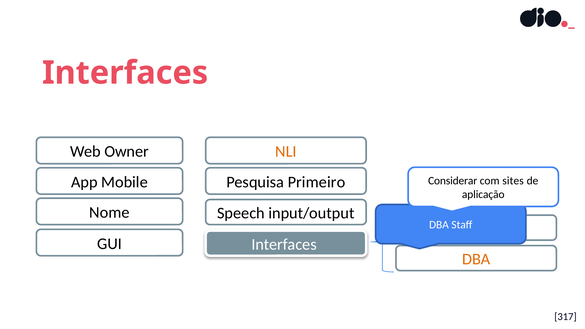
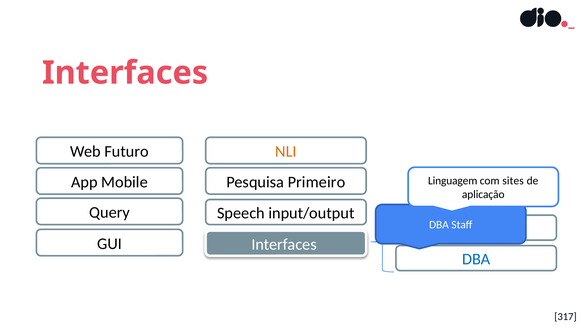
Owner: Owner -> Futuro (127, 152)
Considerar: Considerar -> Linguagem (453, 181)
Nome: Nome -> Query (109, 213)
DBA colour: orange -> blue (476, 259)
